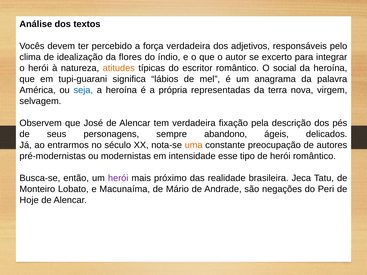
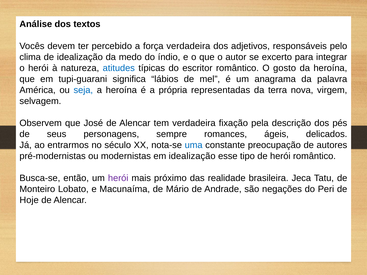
flores: flores -> medo (130, 57)
atitudes colour: orange -> blue (119, 68)
social: social -> gosto (285, 68)
abandono: abandono -> romances (226, 134)
uma colour: orange -> blue (194, 145)
em intensidade: intensidade -> idealização (192, 156)
